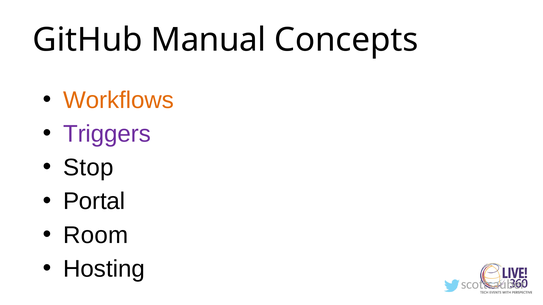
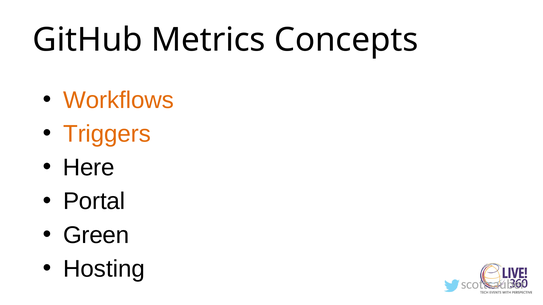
Manual: Manual -> Metrics (208, 40)
Triggers colour: purple -> orange (107, 134)
Stop: Stop -> Here (89, 168)
Room: Room -> Green (96, 235)
